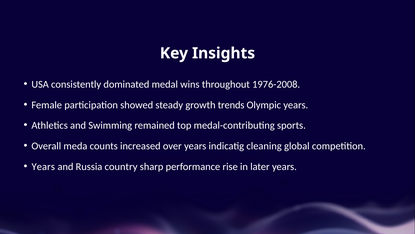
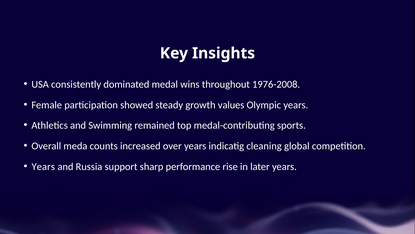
trends: trends -> values (231, 105)
country: country -> support (121, 166)
